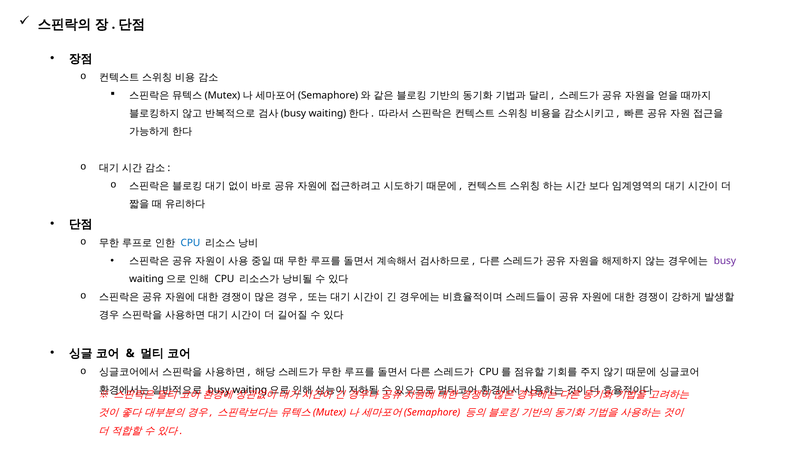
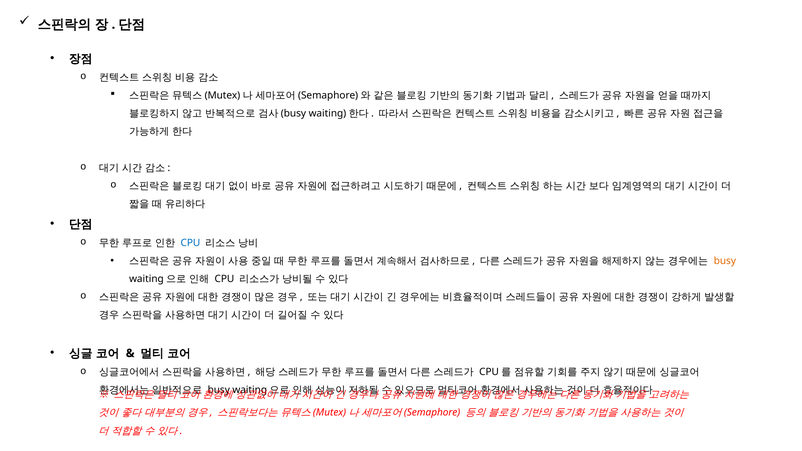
busy colour: purple -> orange (725, 261)
